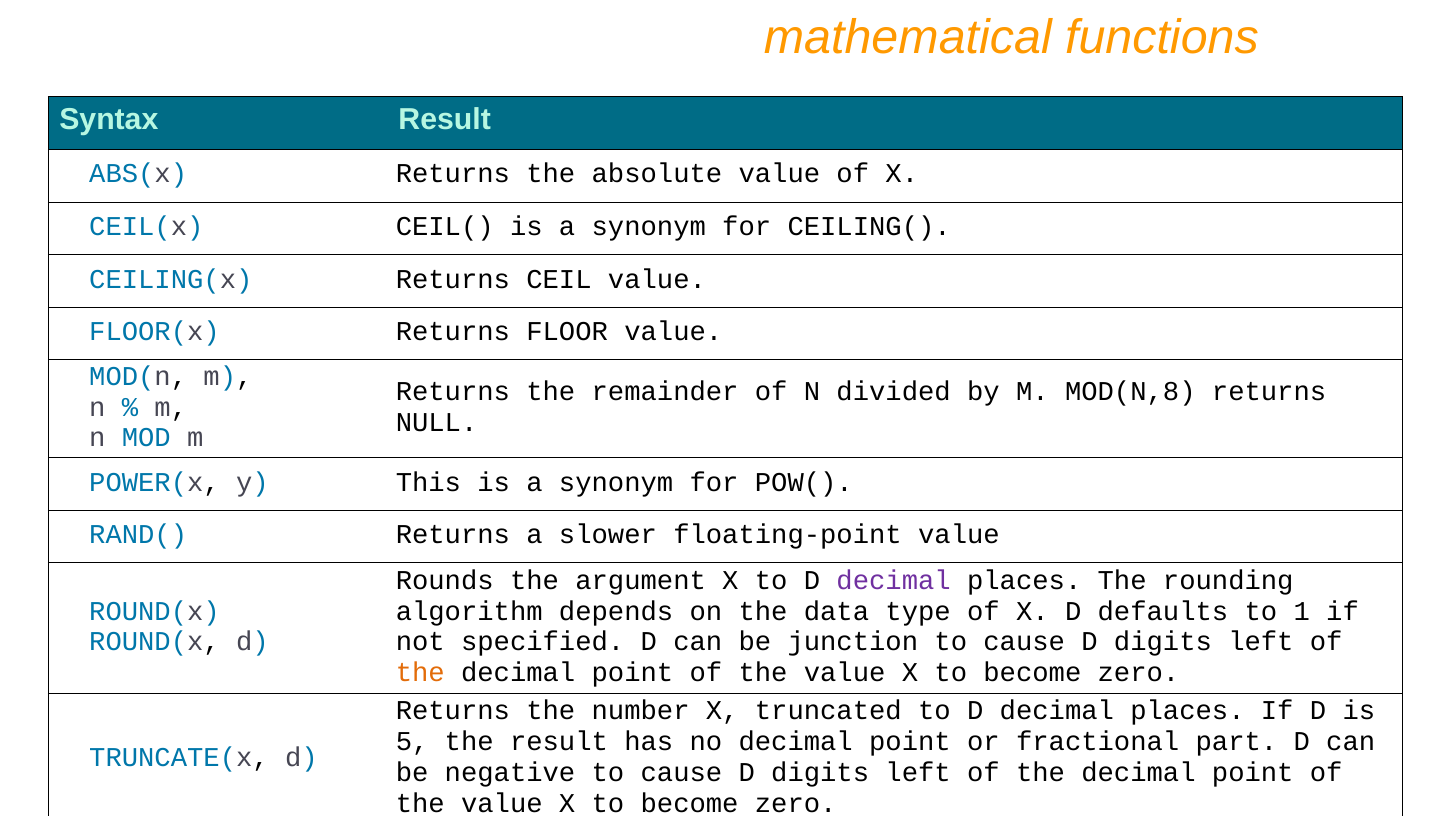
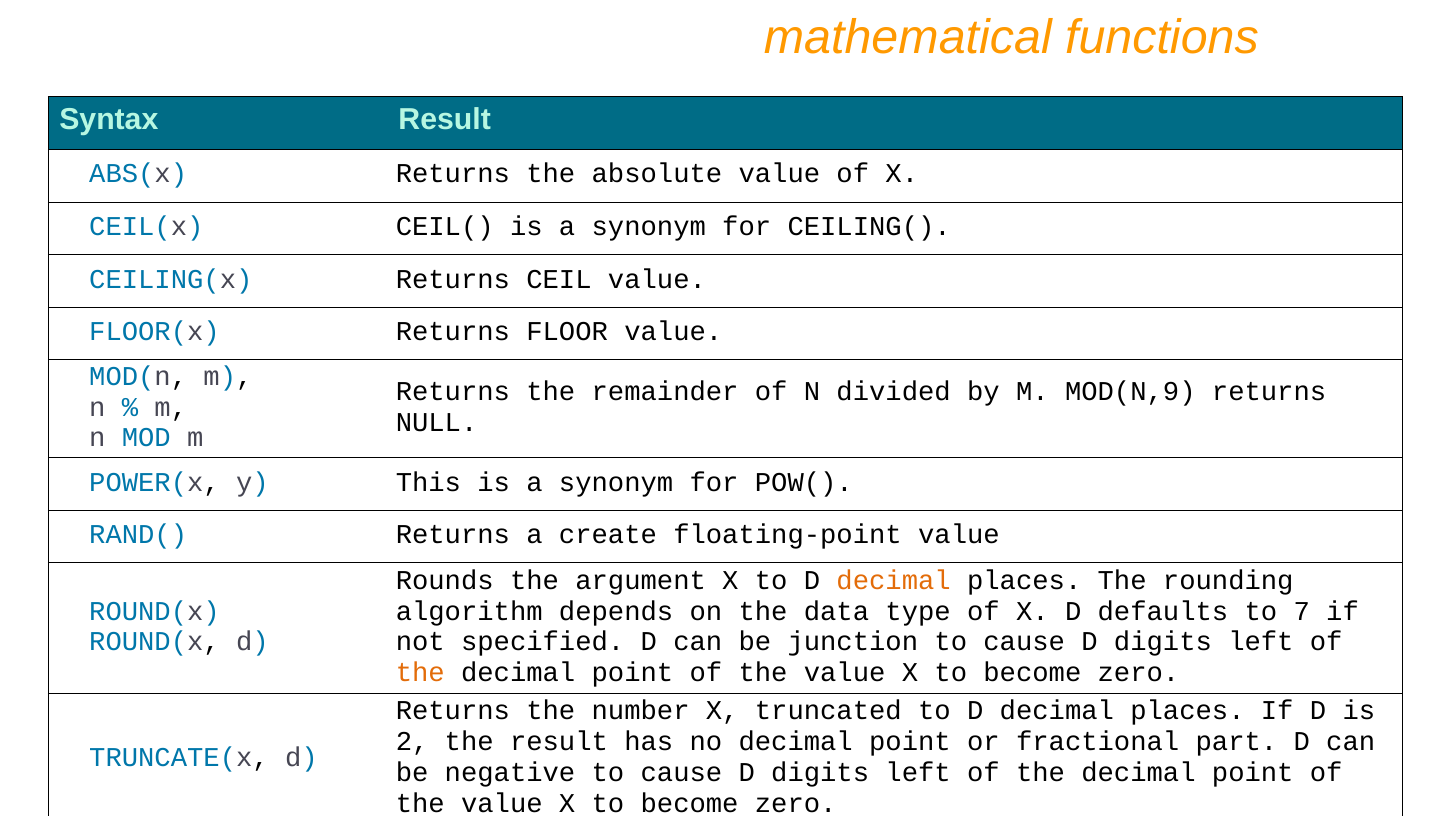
MOD(N,8: MOD(N,8 -> MOD(N,9 (1130, 392)
slower: slower -> create (608, 535)
decimal colour: purple -> orange (894, 580)
1: 1 -> 7 (1302, 611)
5: 5 -> 2 (412, 742)
